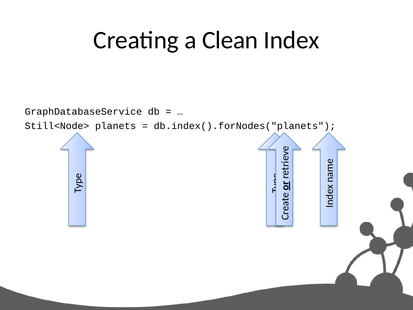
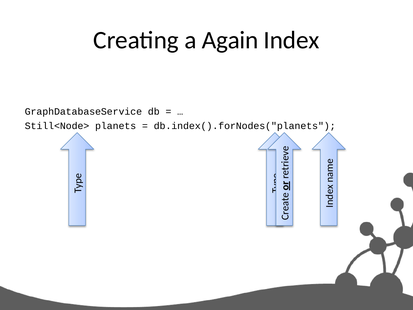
Clean: Clean -> Again (230, 40)
